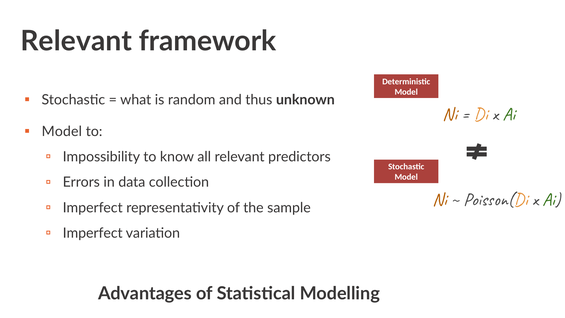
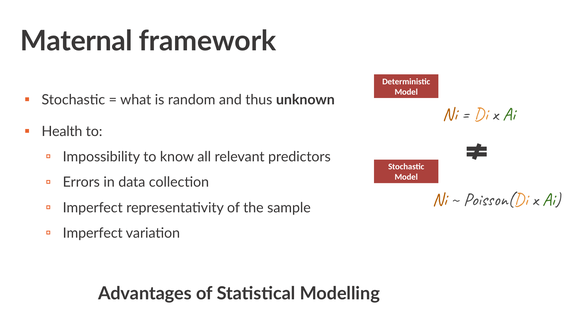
Relevant: Relevant -> Maternal (76, 41)
Model: Model -> Health (62, 131)
